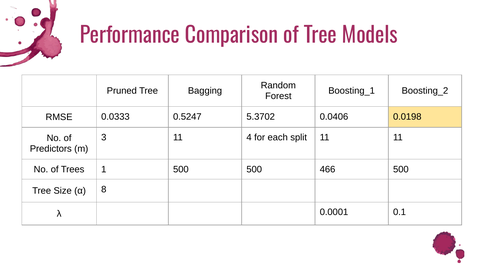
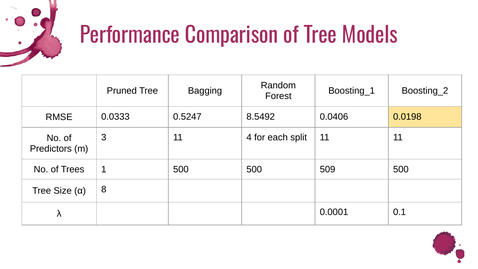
5.3702: 5.3702 -> 8.5492 (261, 117)
466: 466 -> 509 (328, 169)
